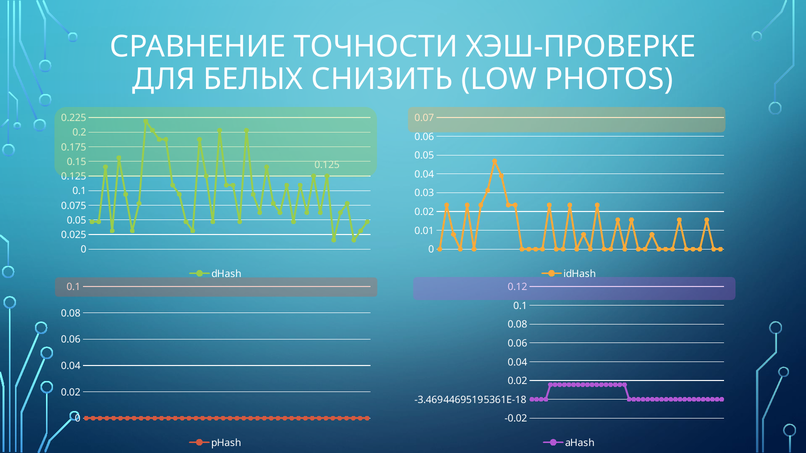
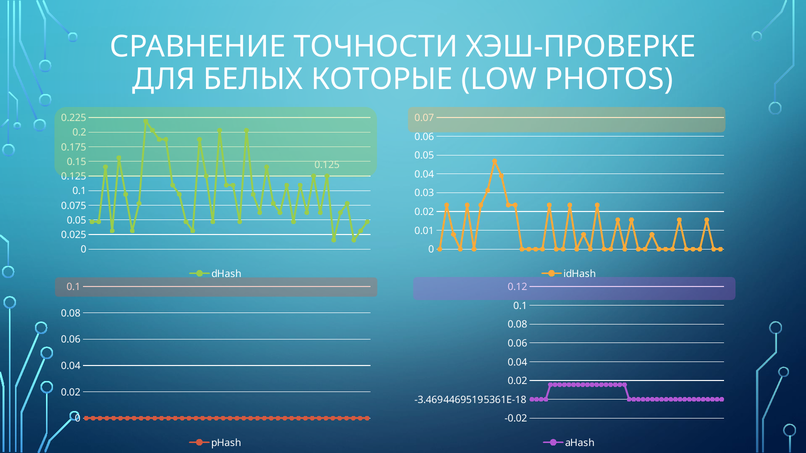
СНИЗИТЬ: СНИЗИТЬ -> КОТОРЫЕ (382, 79)
